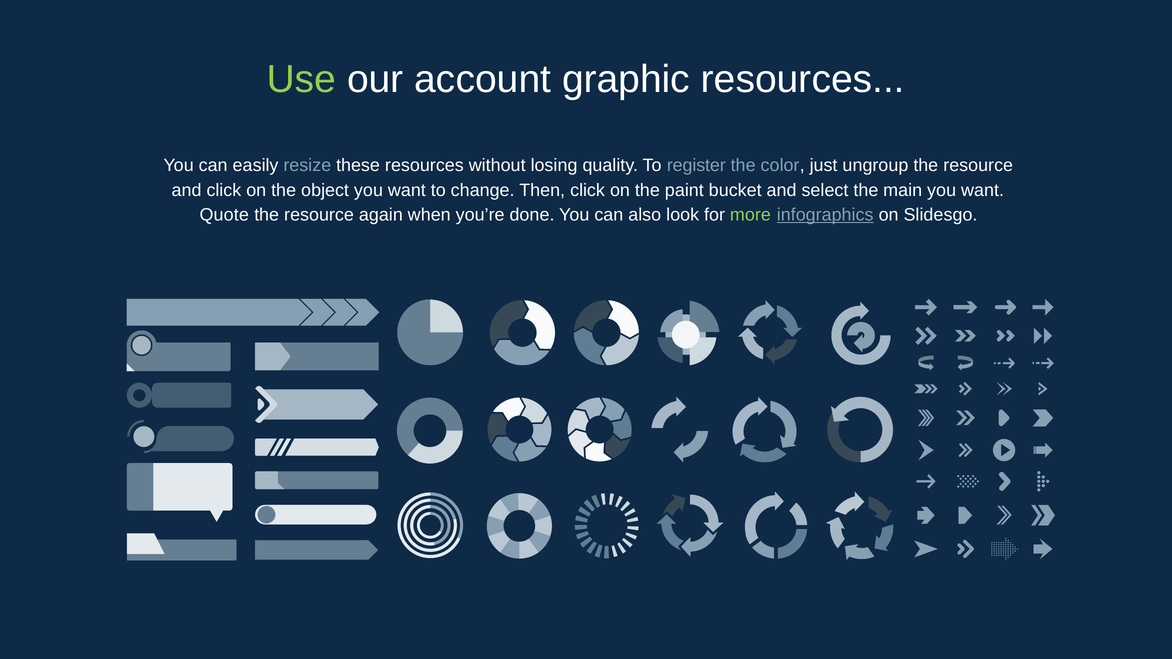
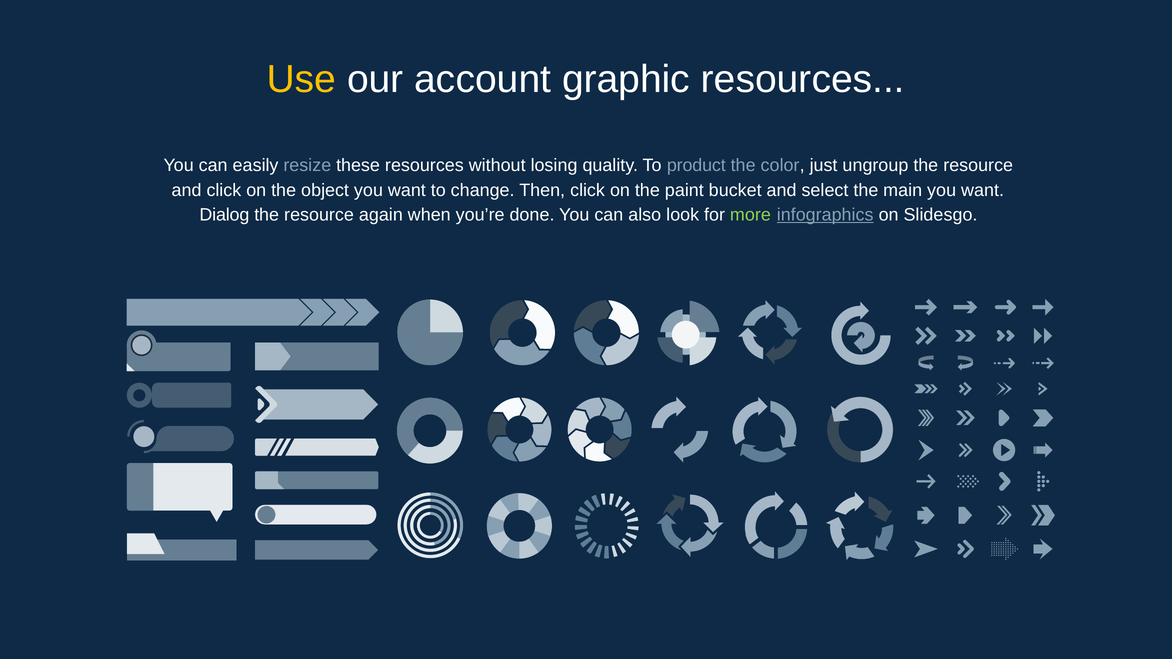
Use colour: light green -> yellow (302, 79)
register: register -> product (696, 166)
Quote: Quote -> Dialog (224, 215)
